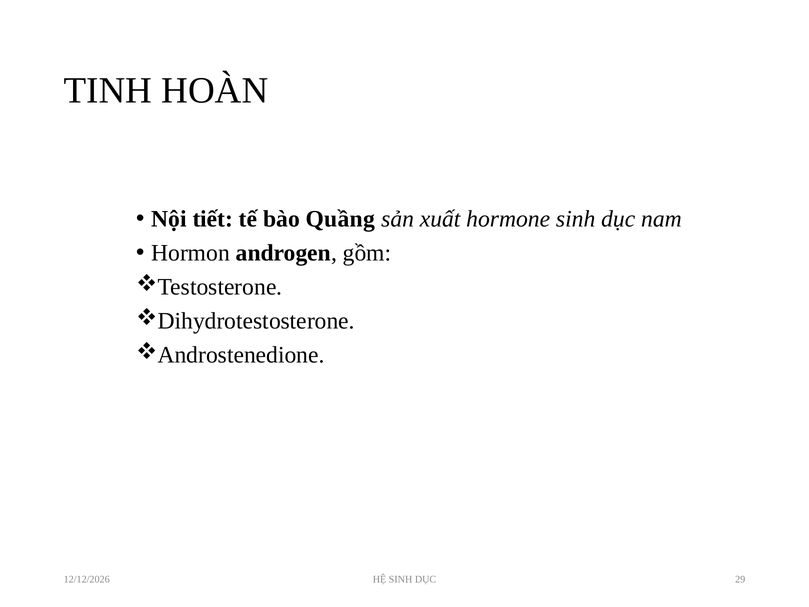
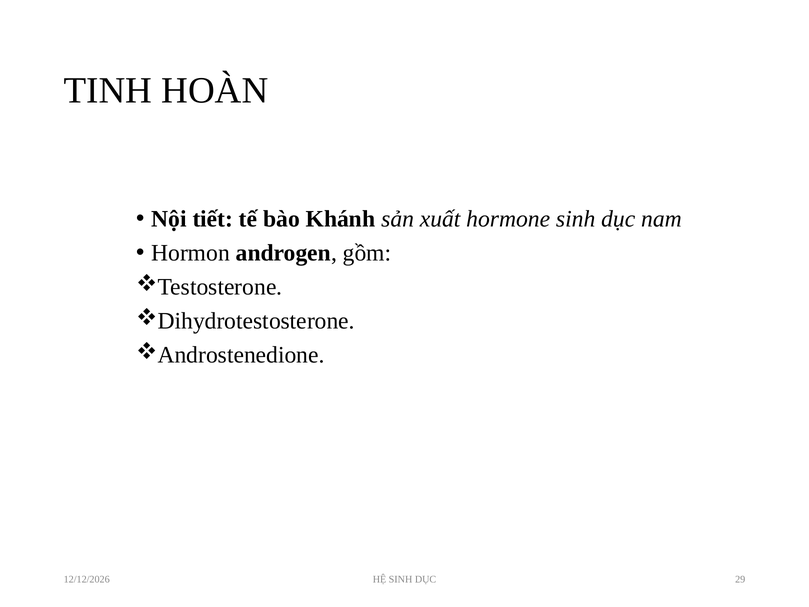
Quầng: Quầng -> Khánh (340, 219)
